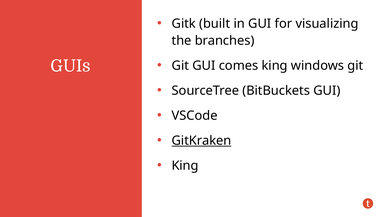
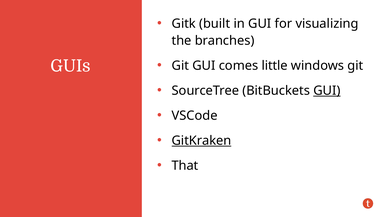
comes king: king -> little (275, 66)
GUI underline: none -> present (327, 91)
King: King -> That (185, 166)
